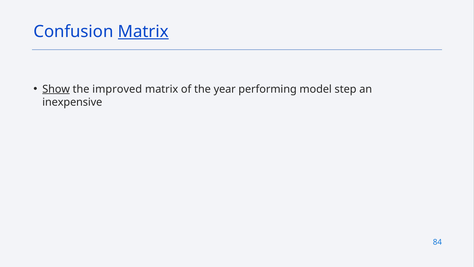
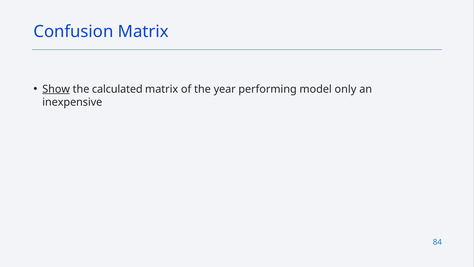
Matrix underline: present -> none (143, 32)
improved: improved -> calculated (117, 89)
step: step -> only (345, 89)
